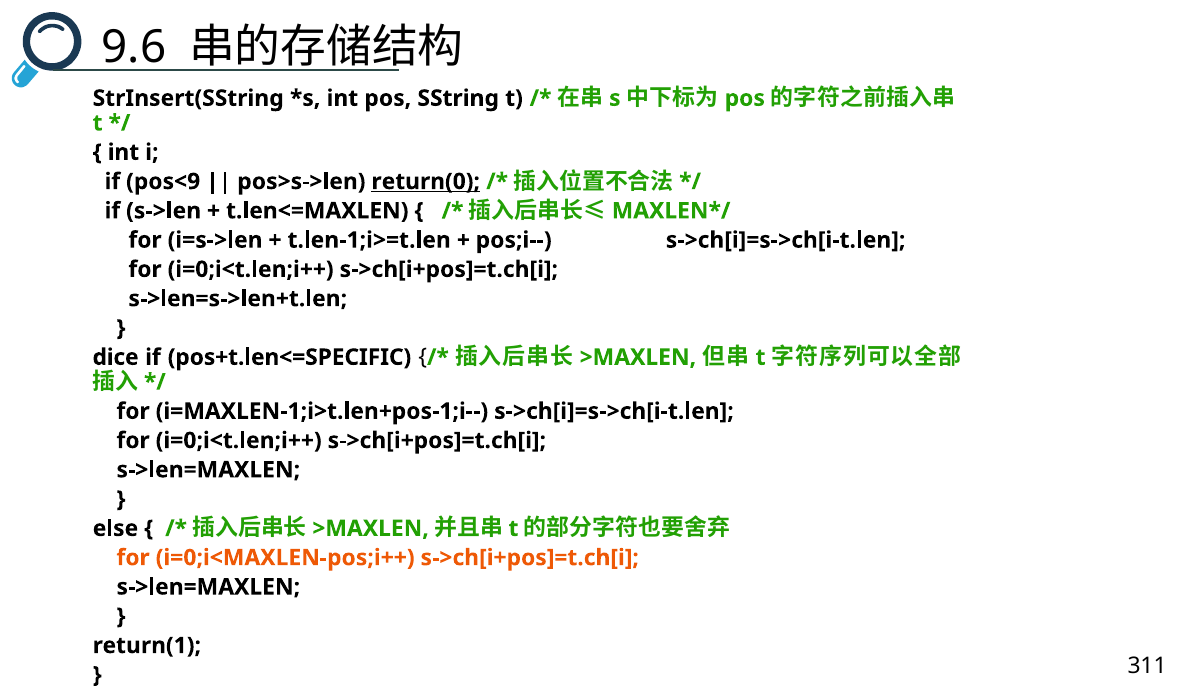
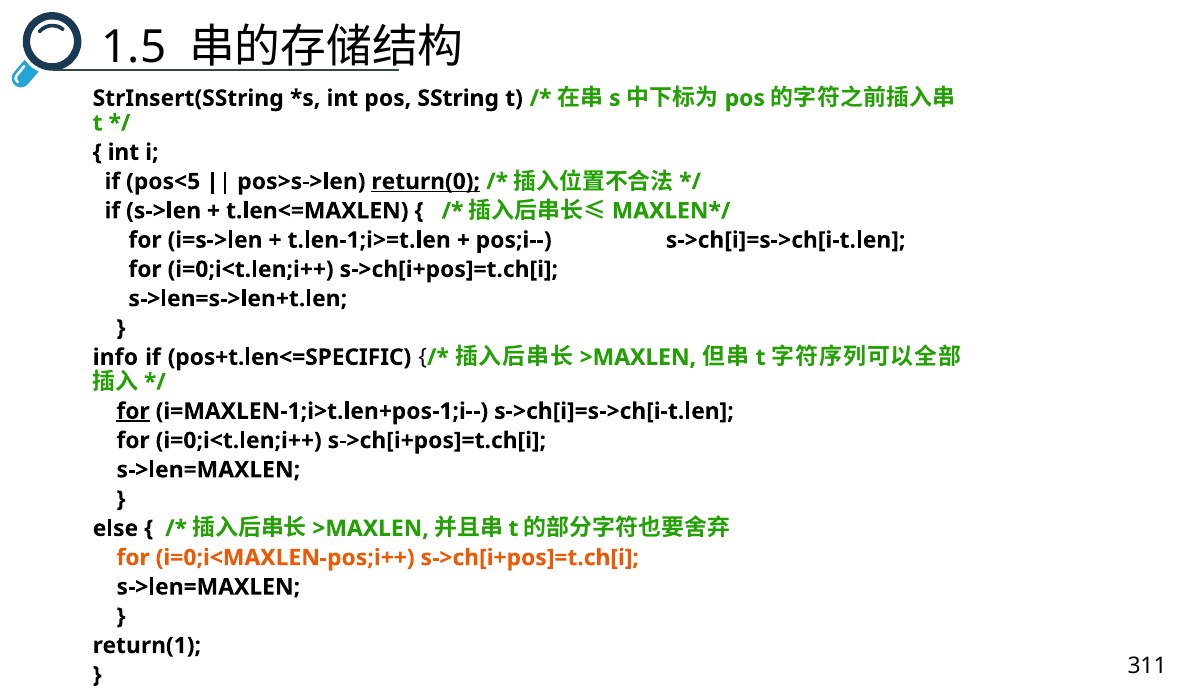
9.6: 9.6 -> 1.5 (134, 47)
pos<9: pos<9 -> pos<5 (163, 182)
dice: dice -> info (115, 357)
for underline: none -> present (133, 411)
